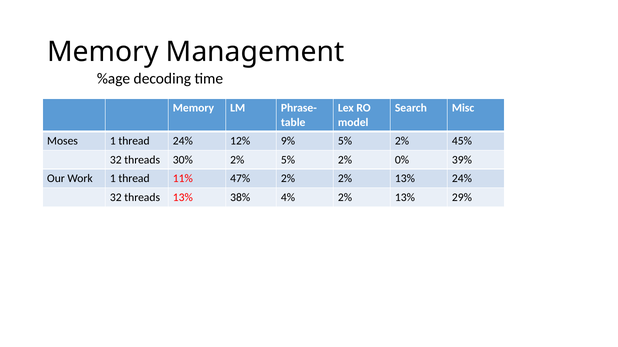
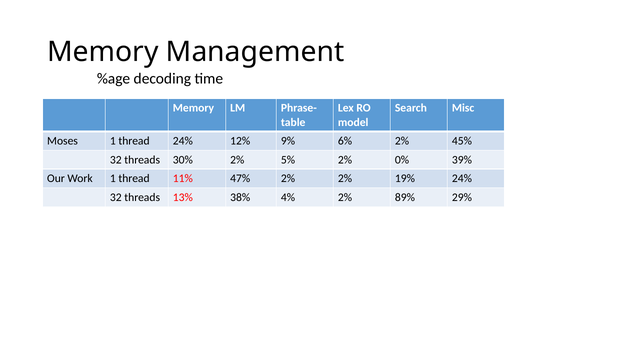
9% 5%: 5% -> 6% (345, 141)
2% 2% 13%: 13% -> 19% (405, 179)
4% 2% 13%: 13% -> 89% (405, 198)
